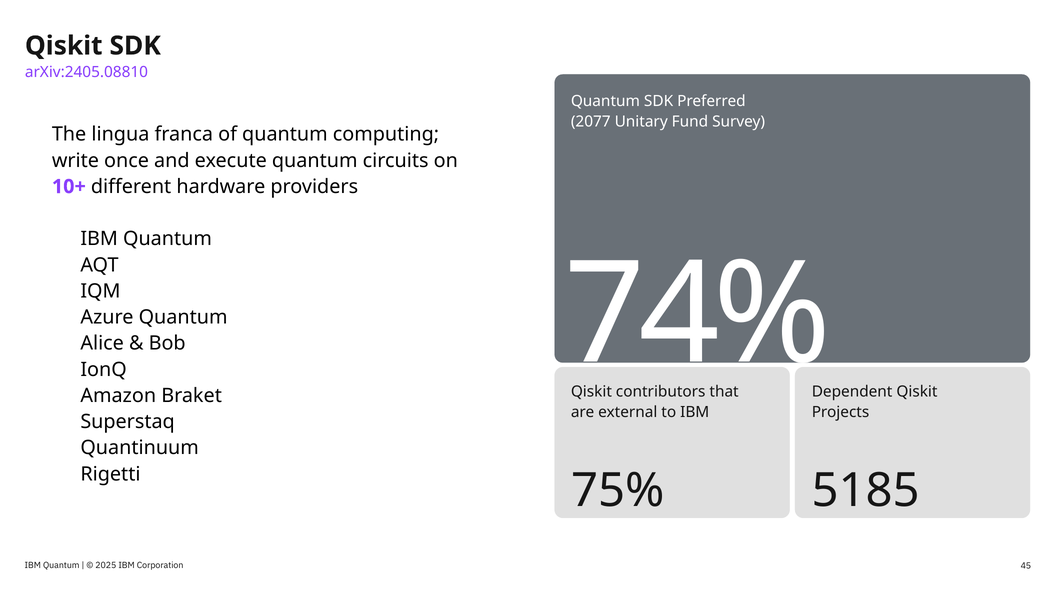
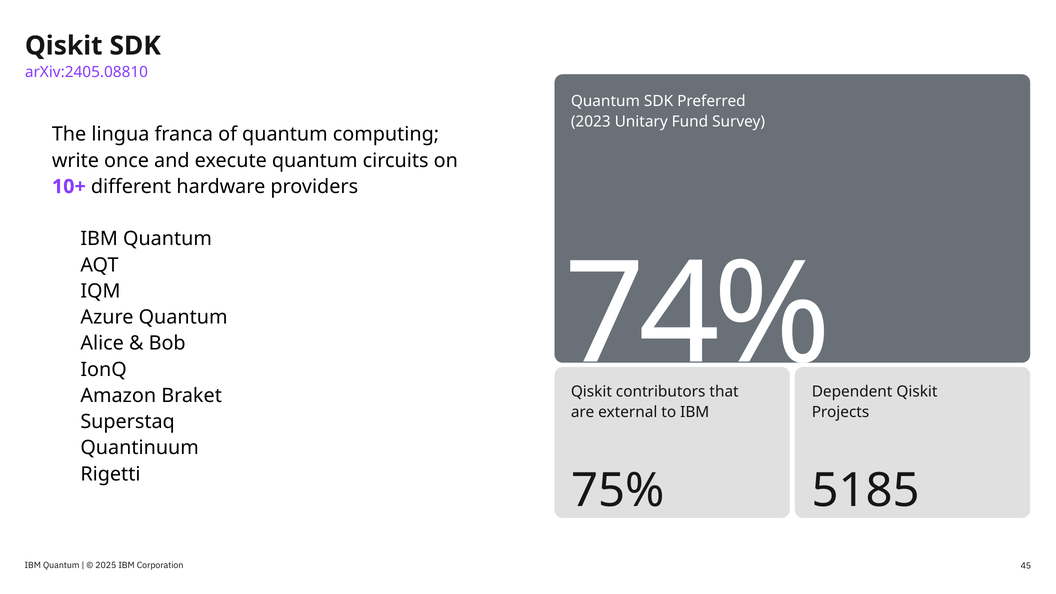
2077: 2077 -> 2023 (591, 122)
